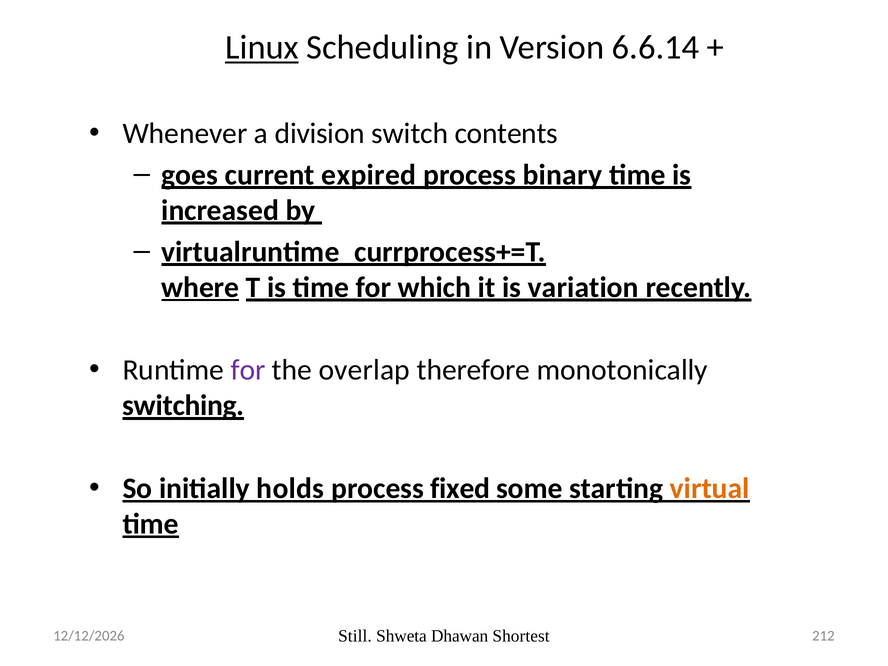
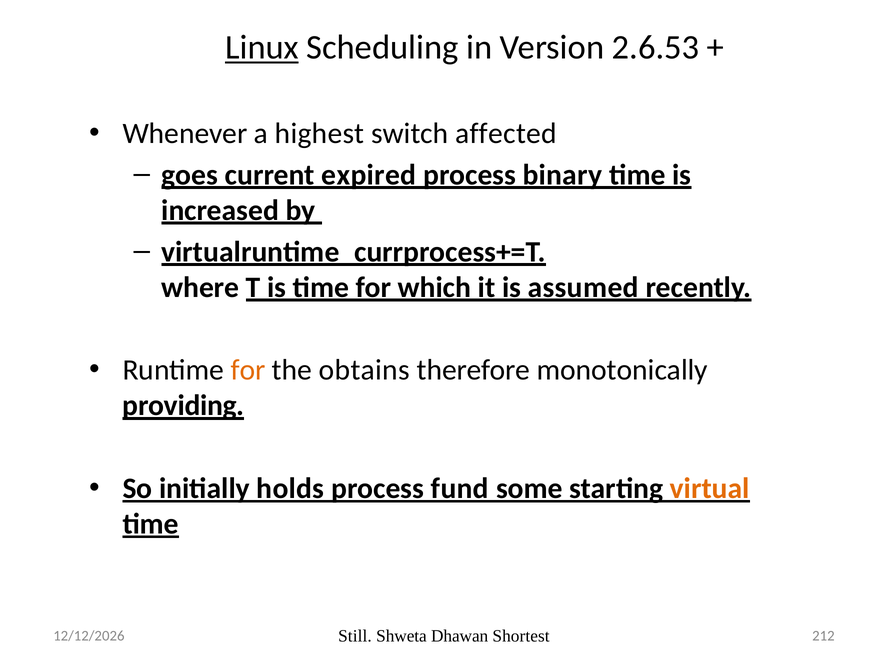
6.6.14: 6.6.14 -> 2.6.53 (656, 47)
division: division -> highest (320, 133)
contents: contents -> affected (506, 133)
where underline: present -> none (200, 287)
variation: variation -> assumed (583, 287)
for colour: purple -> orange (248, 370)
overlap: overlap -> obtains (364, 370)
switching: switching -> providing (183, 406)
fixed: fixed -> fund (460, 489)
